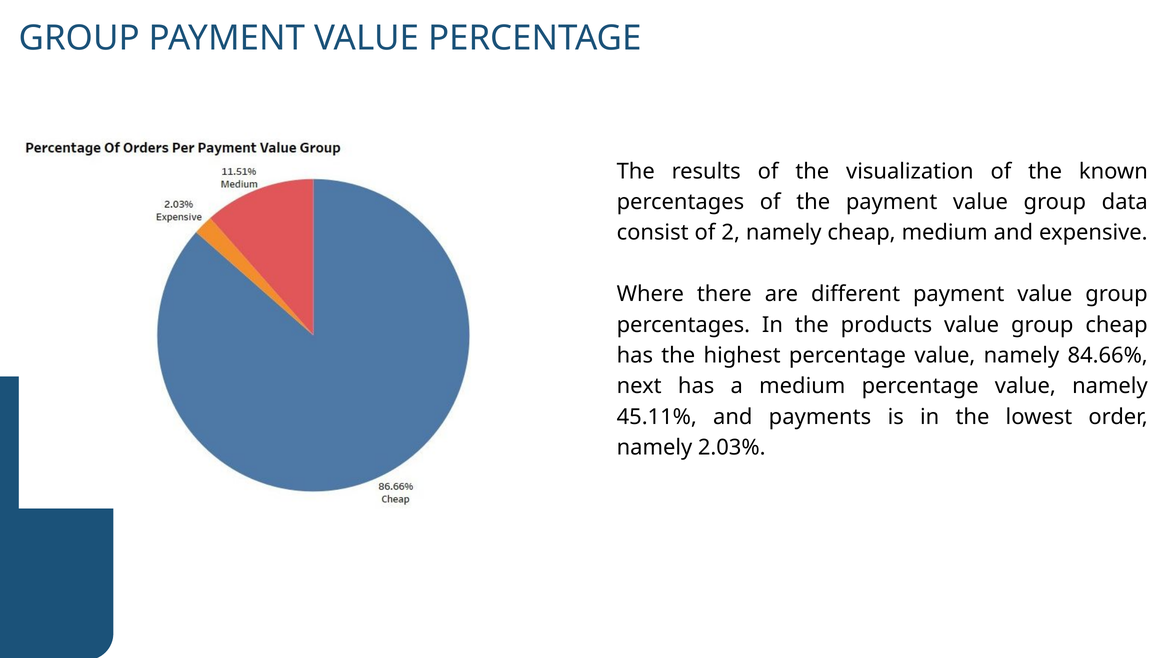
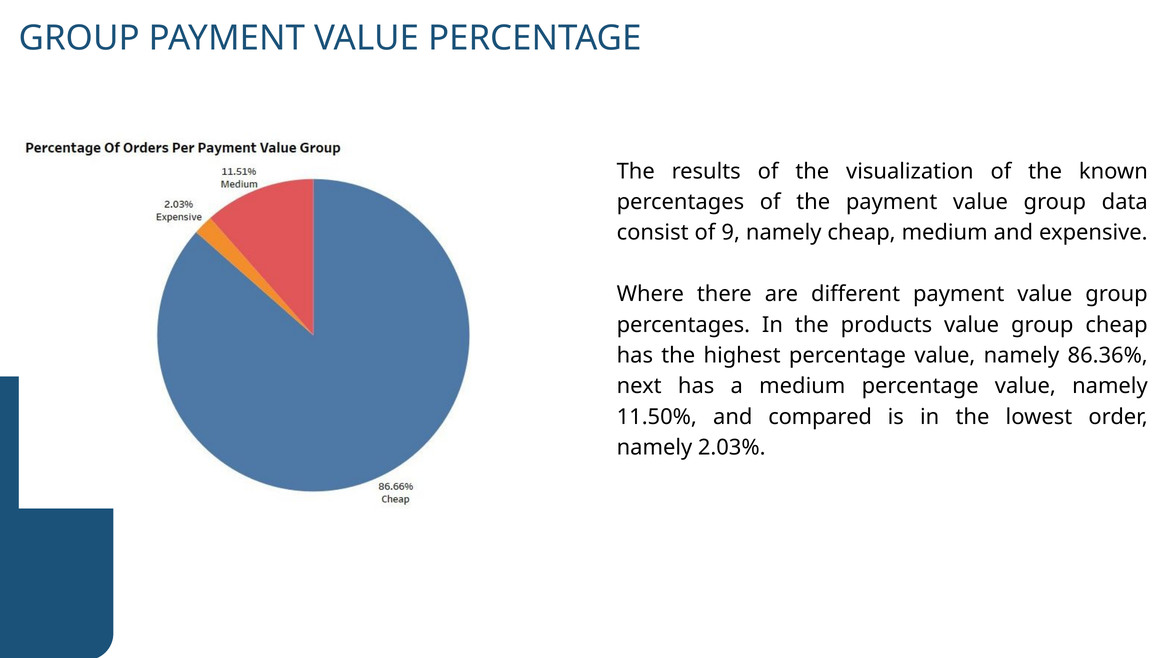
2: 2 -> 9 (731, 233)
84.66%: 84.66% -> 86.36% (1108, 356)
45.11%: 45.11% -> 11.50% (657, 417)
payments: payments -> compared (820, 417)
